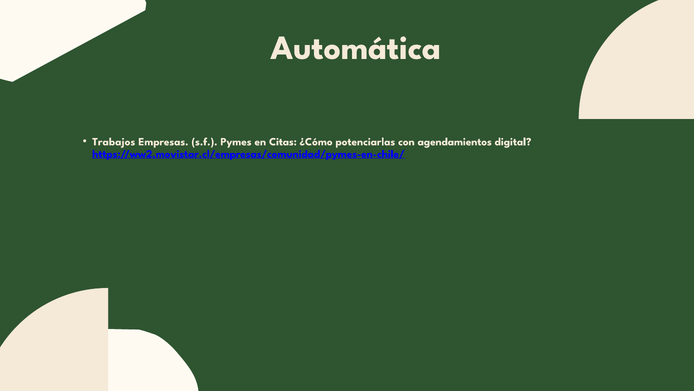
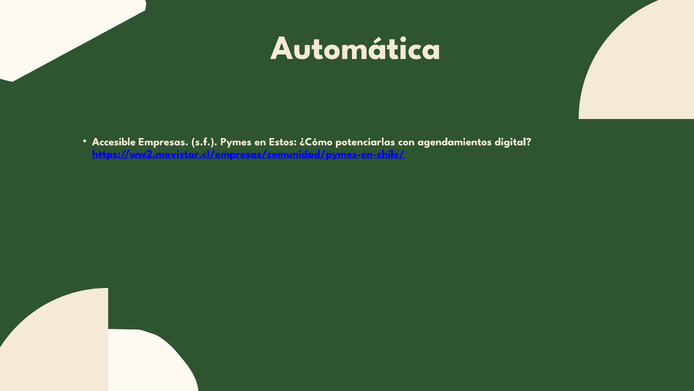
Trabajos: Trabajos -> Accesible (114, 141)
Citas: Citas -> Estos (283, 141)
